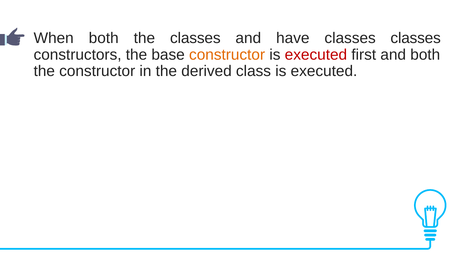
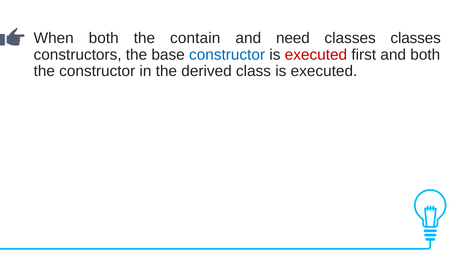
the classes: classes -> contain (195, 38)
have: have -> need (293, 38)
constructor colour: orange -> blue (227, 55)
